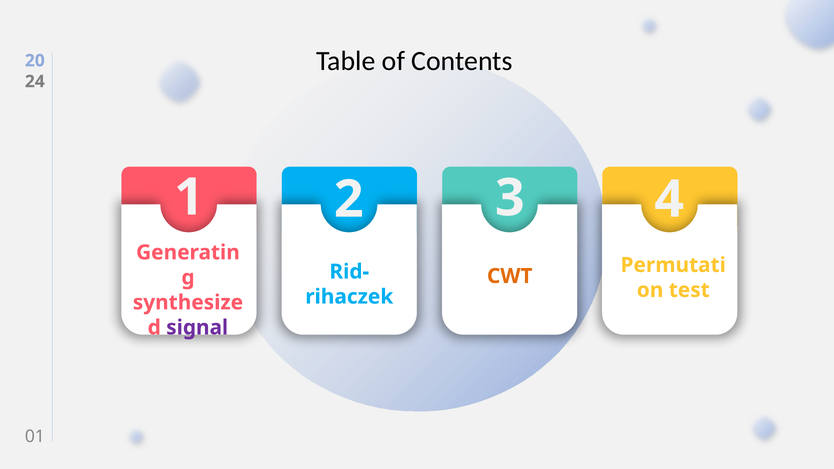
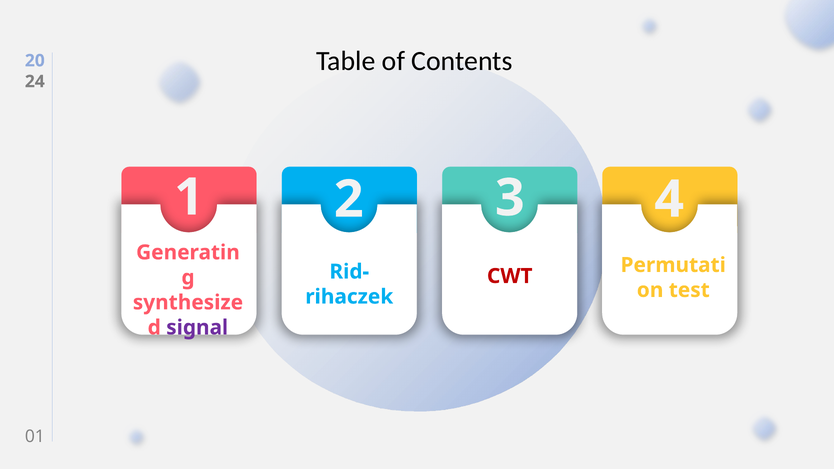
CWT colour: orange -> red (510, 276)
